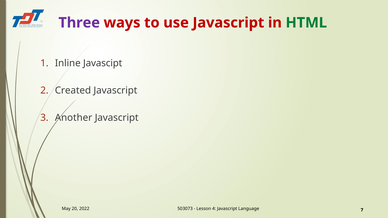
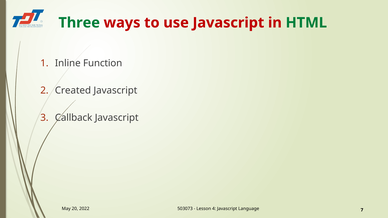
Three colour: purple -> green (79, 23)
Javascipt: Javascipt -> Function (103, 63)
Another: Another -> Callback (74, 118)
